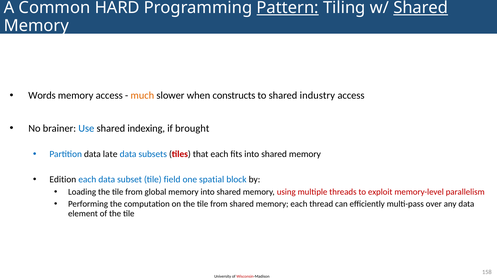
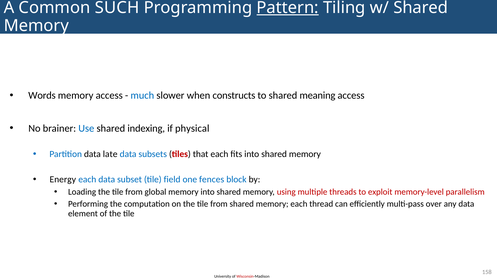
HARD: HARD -> SUCH (117, 8)
Shared underline: present -> none (421, 8)
much colour: orange -> blue (142, 95)
industry: industry -> meaning (317, 95)
brought: brought -> physical (192, 128)
Edition: Edition -> Energy (63, 179)
spatial: spatial -> fences (212, 179)
